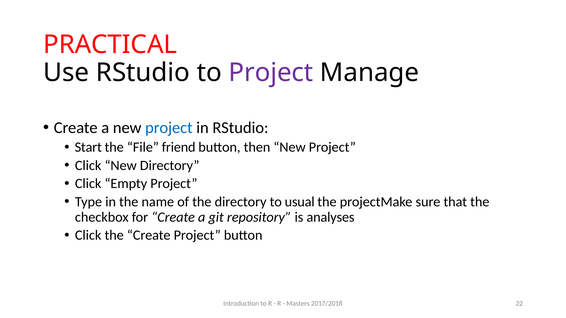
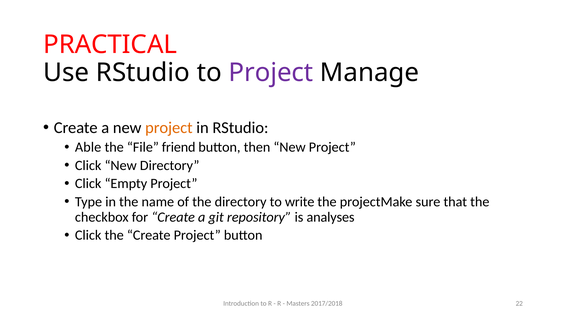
project colour: blue -> orange (169, 128)
Start: Start -> Able (88, 147)
usual: usual -> write (300, 202)
